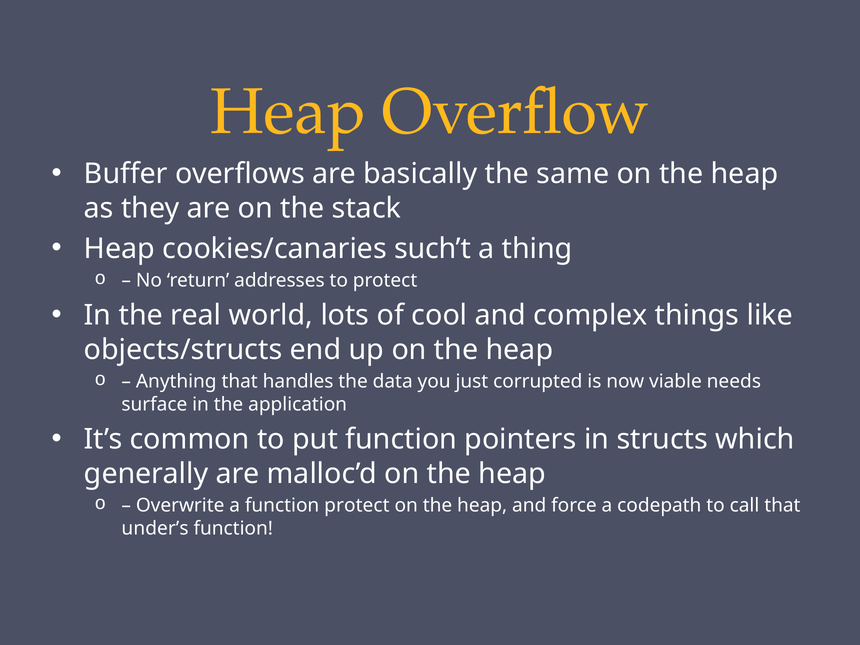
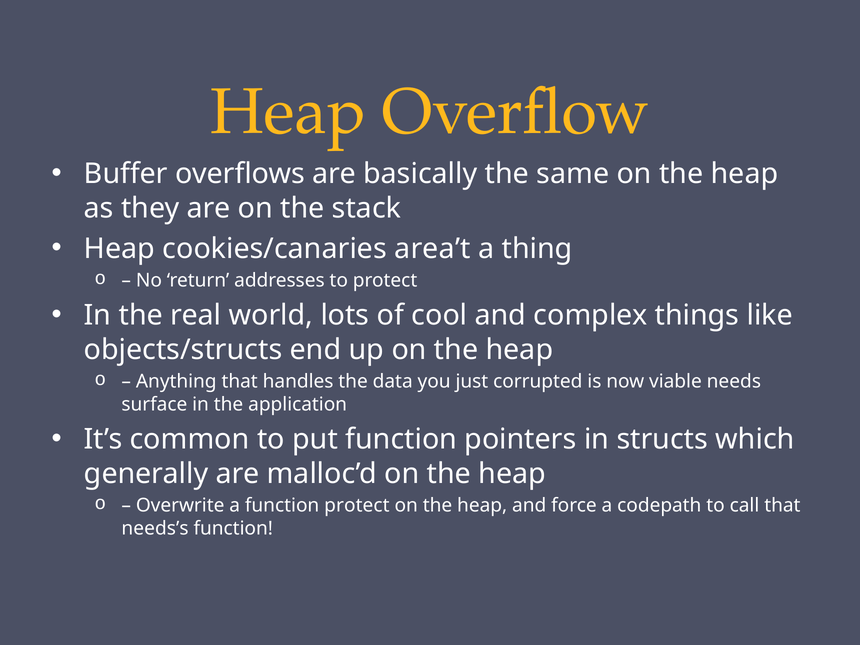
such’t: such’t -> area’t (432, 249)
under’s: under’s -> needs’s (155, 529)
